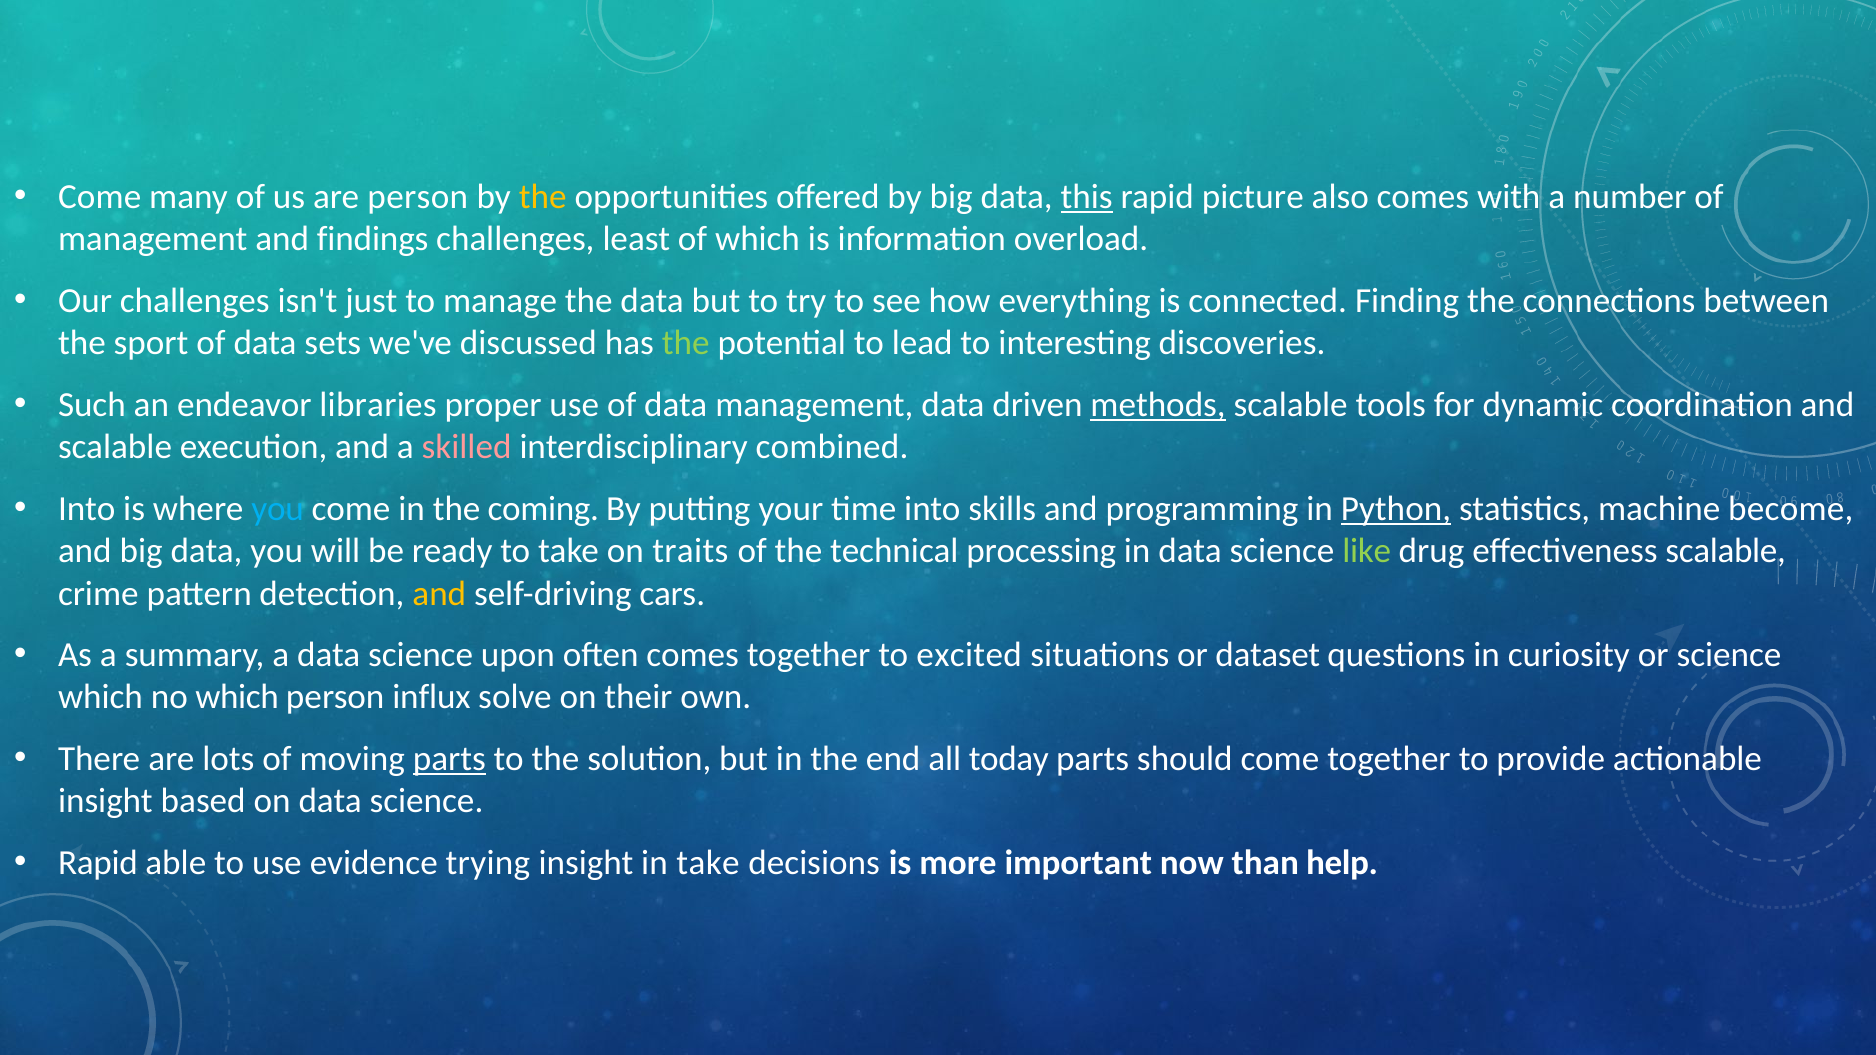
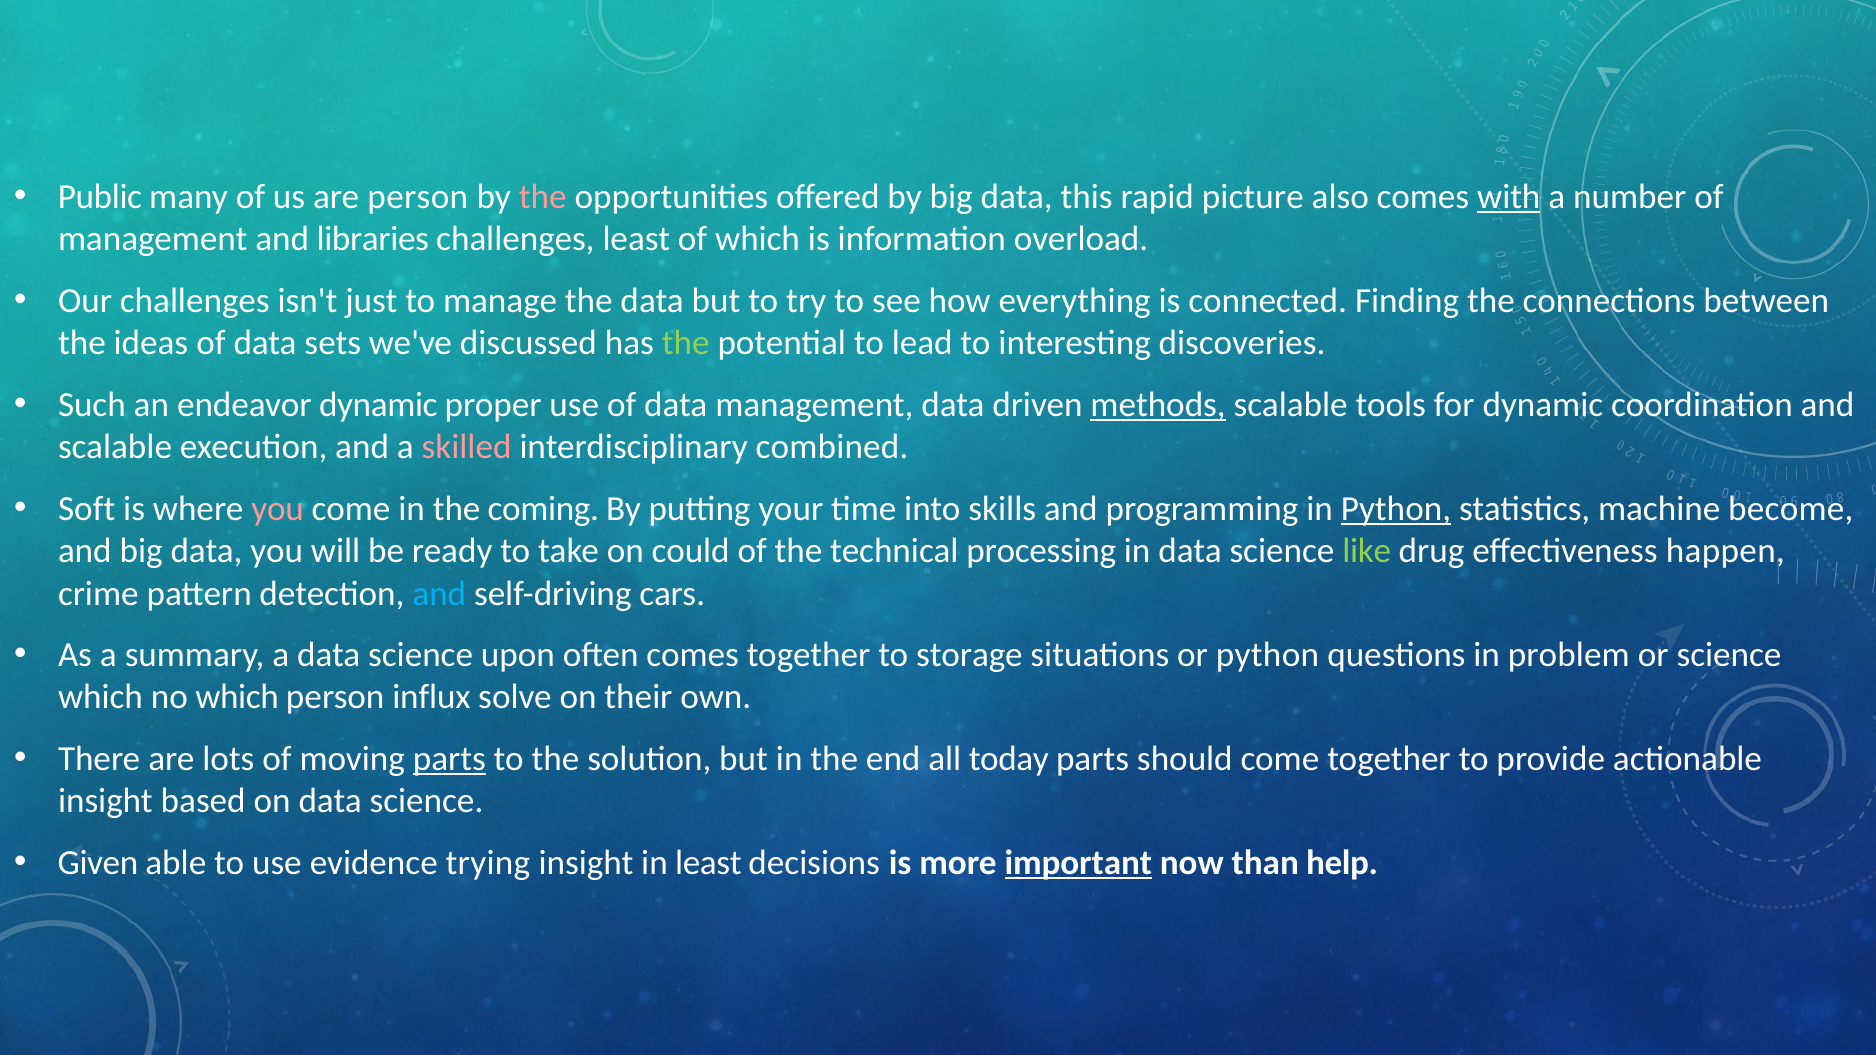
Come: Come -> Public (100, 197)
the colour: yellow -> pink (543, 197)
this underline: present -> none (1087, 197)
with underline: none -> present (1509, 197)
findings: findings -> libraries (373, 239)
sport: sport -> ideas (151, 343)
endeavor libraries: libraries -> dynamic (378, 405)
Into: Into -> Soft (87, 509)
you colour: light blue -> pink (278, 509)
traits: traits -> could (691, 551)
effectiveness scalable: scalable -> happen (1725, 551)
and colour: yellow -> light blue (439, 594)
excited: excited -> storage (969, 655)
or dataset: dataset -> python (1267, 655)
curiosity: curiosity -> problem (1569, 655)
Rapid: Rapid -> Given (98, 863)
in take: take -> least (708, 863)
important underline: none -> present (1078, 863)
